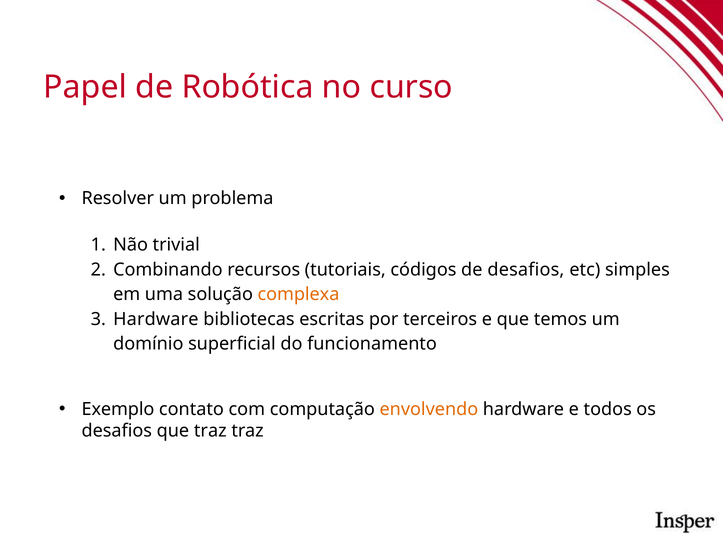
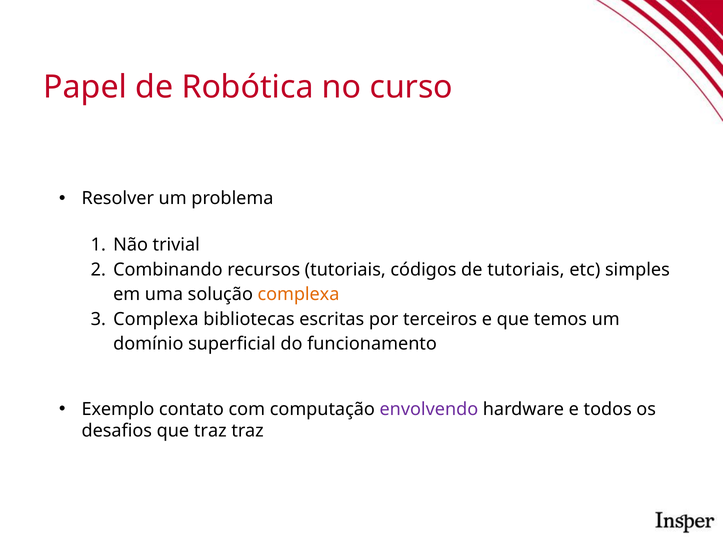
de desafios: desafios -> tutoriais (526, 269)
Hardware: Hardware -> Complexa (156, 319)
envolvendo colour: orange -> purple (429, 409)
